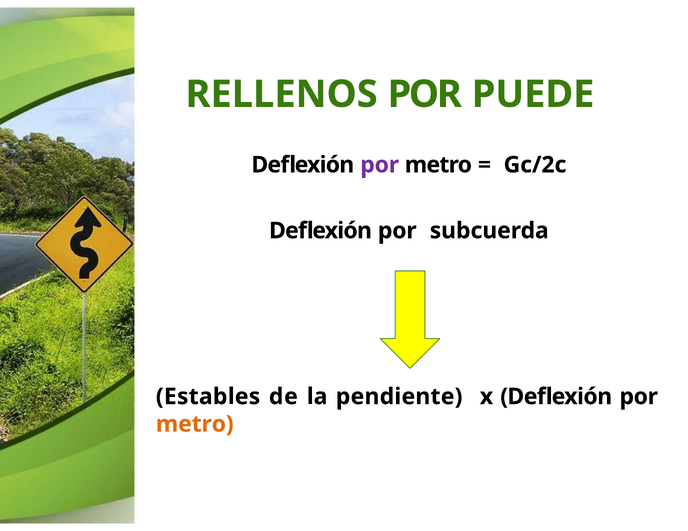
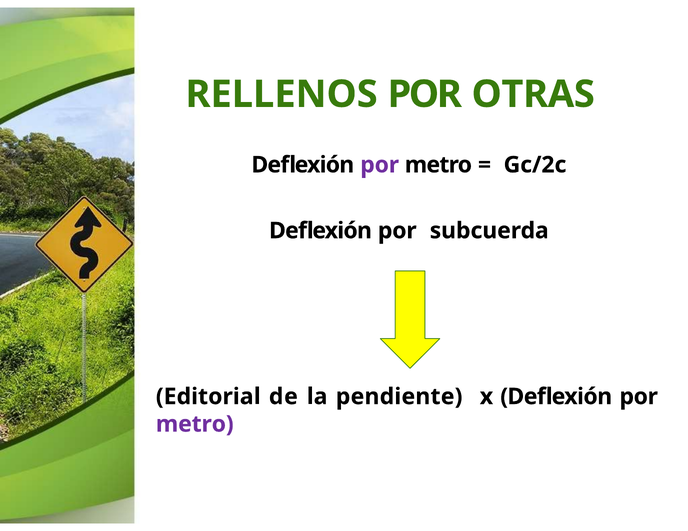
PUEDE: PUEDE -> OTRAS (533, 94)
Estables: Estables -> Editorial (208, 397)
metro colour: orange -> purple (195, 425)
